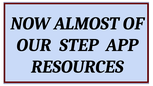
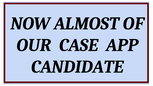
STEP: STEP -> CASE (79, 45)
RESOURCES: RESOURCES -> CANDIDATE (77, 67)
